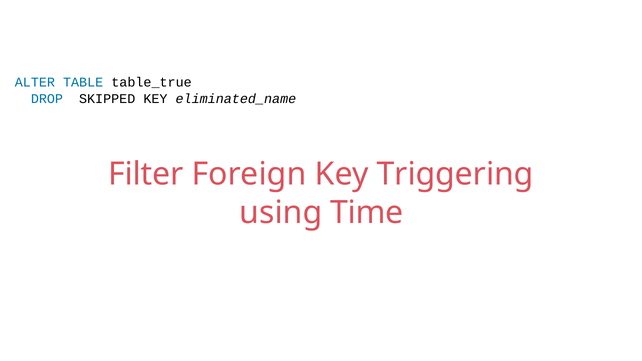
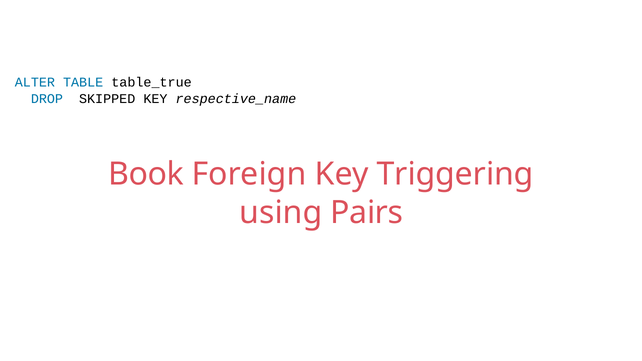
eliminated_name: eliminated_name -> respective_name (236, 99)
Filter: Filter -> Book (146, 174)
Time: Time -> Pairs (367, 213)
